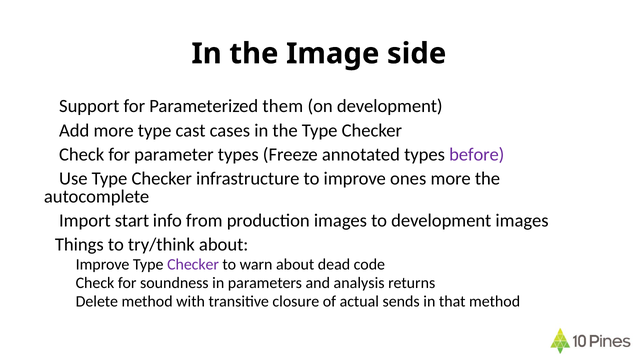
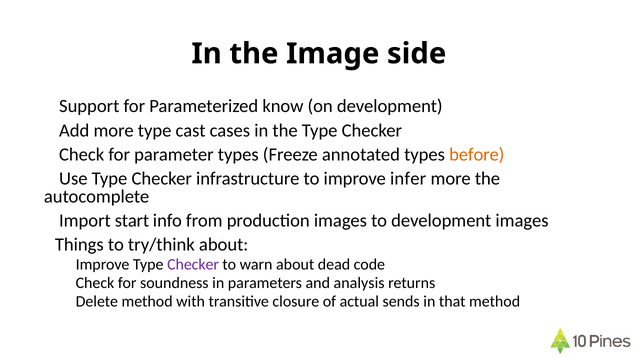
them: them -> know (283, 106)
before colour: purple -> orange (477, 154)
ones: ones -> infer (408, 178)
